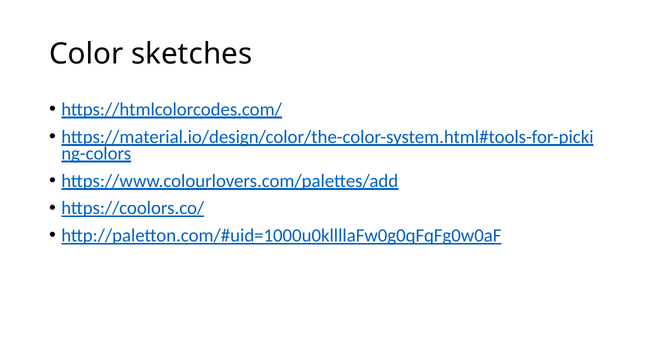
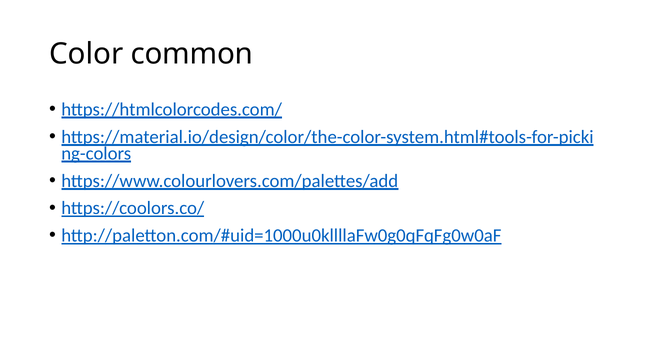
sketches: sketches -> common (192, 54)
